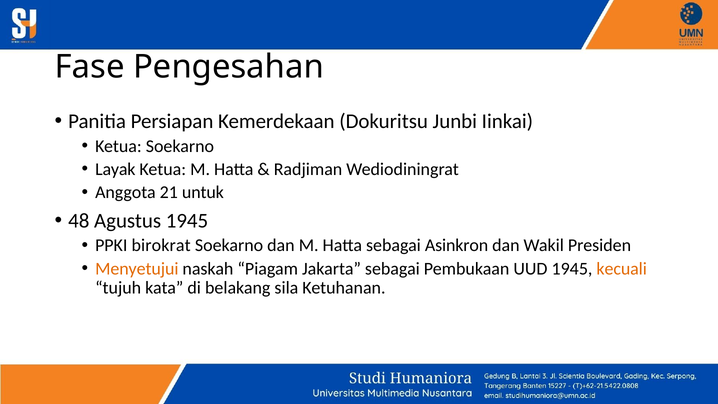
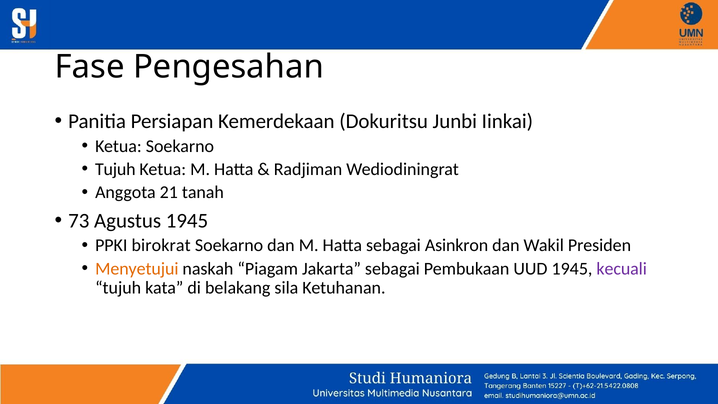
Layak: Layak -> Tujuh (115, 169)
untuk: untuk -> tanah (203, 192)
48: 48 -> 73 (79, 221)
kecuali colour: orange -> purple (622, 269)
